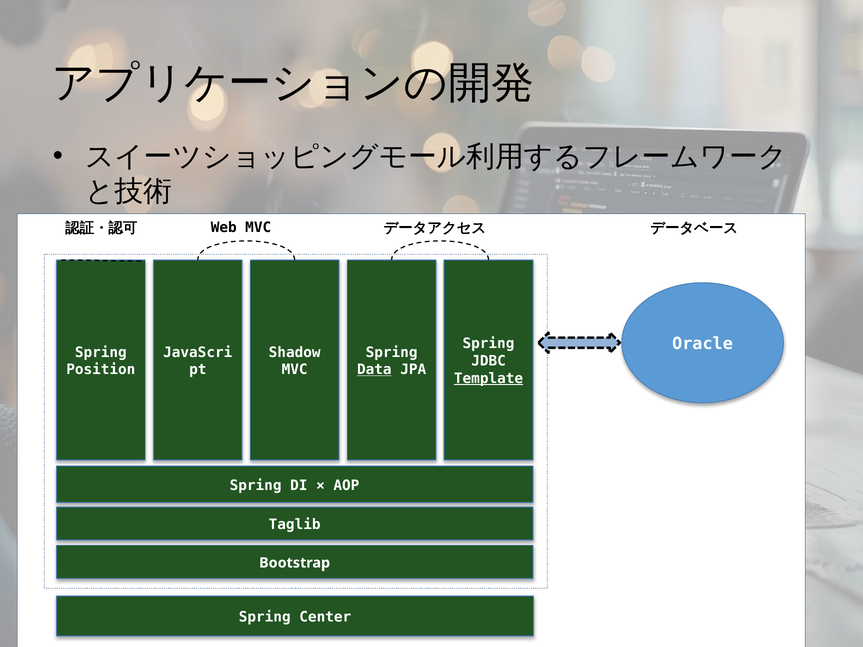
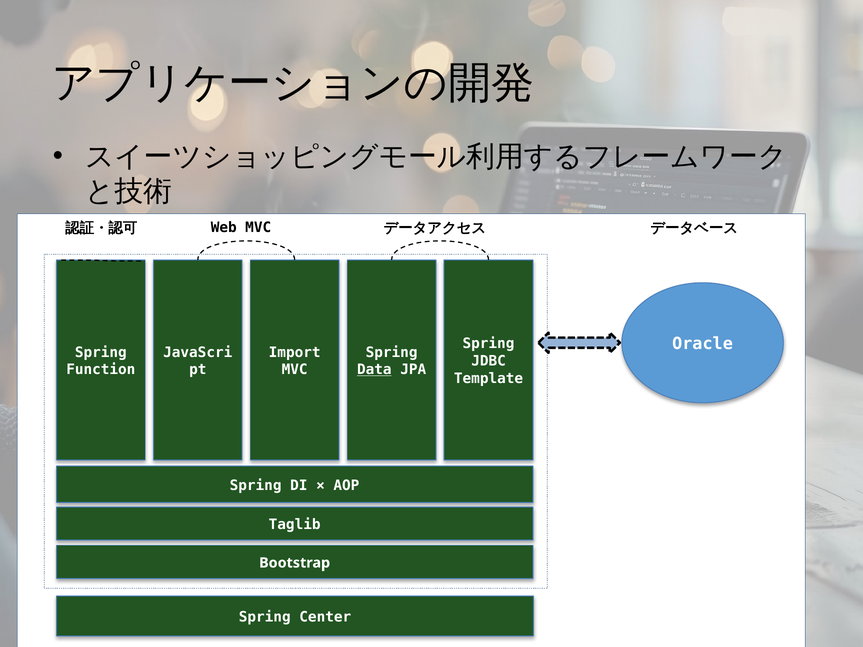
Shadow: Shadow -> Import (295, 353)
Position: Position -> Function (101, 370)
Template underline: present -> none (489, 378)
